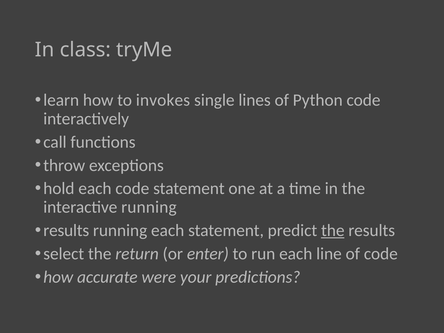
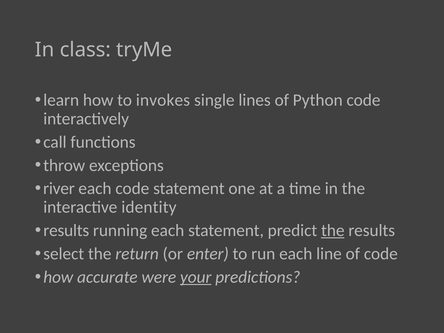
hold: hold -> river (59, 189)
interactive running: running -> identity (149, 207)
your underline: none -> present (196, 277)
